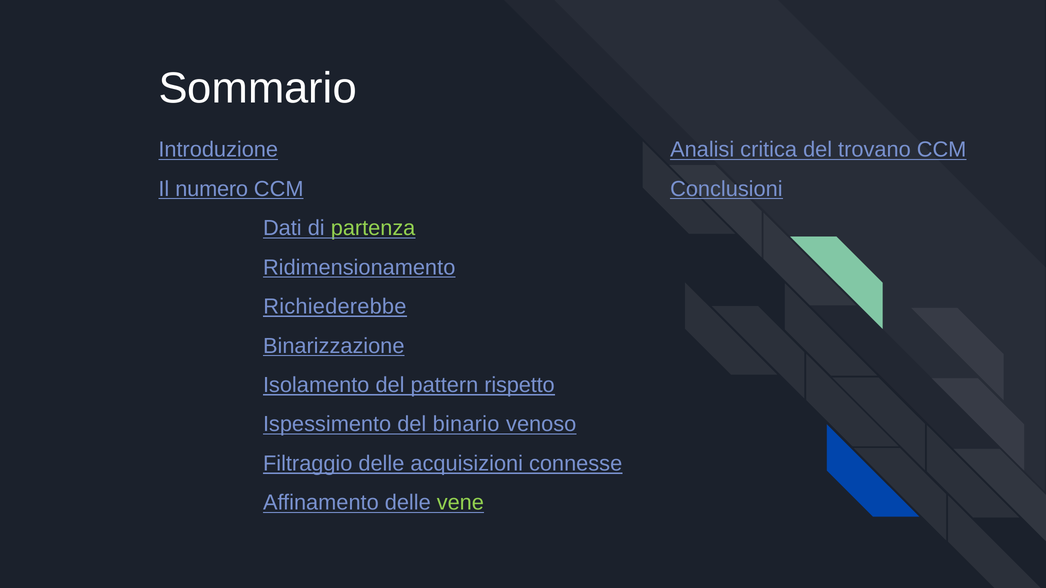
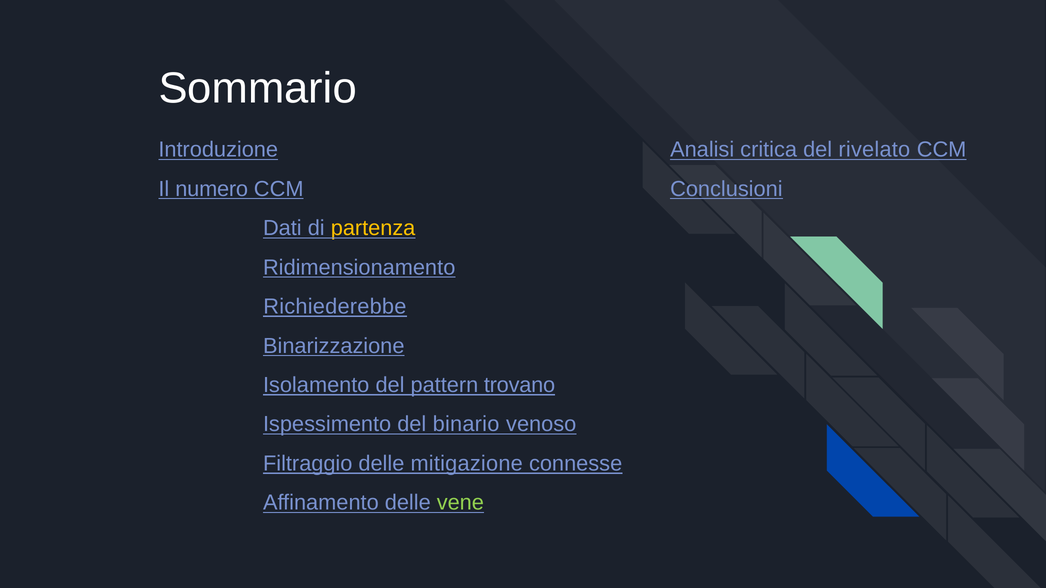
trovano: trovano -> rivelato (874, 150)
partenza colour: light green -> yellow (373, 228)
rispetto: rispetto -> trovano (520, 385)
acquisizioni: acquisizioni -> mitigazione (467, 464)
